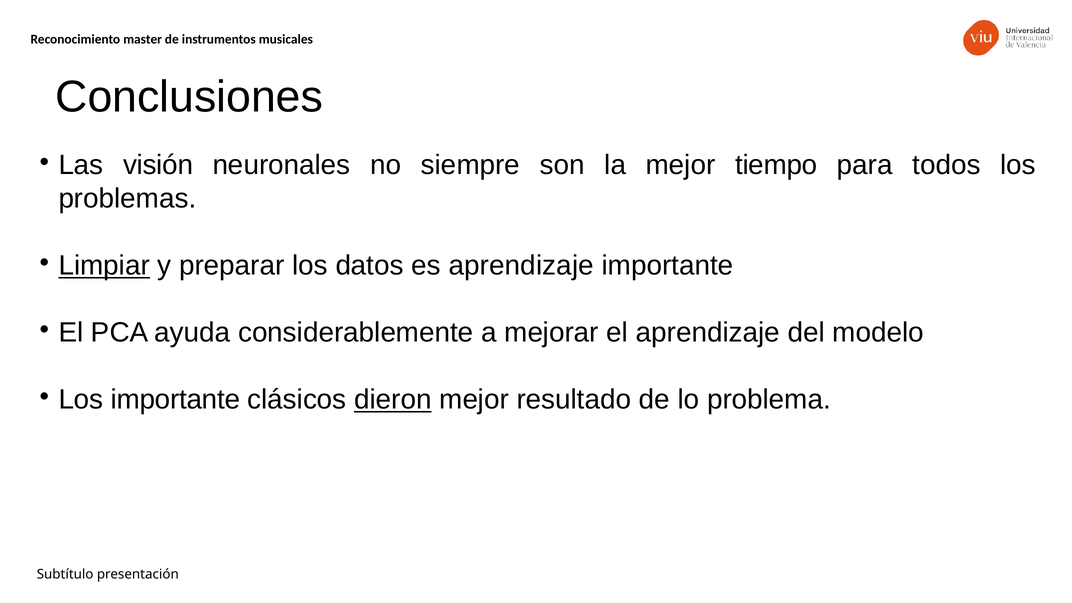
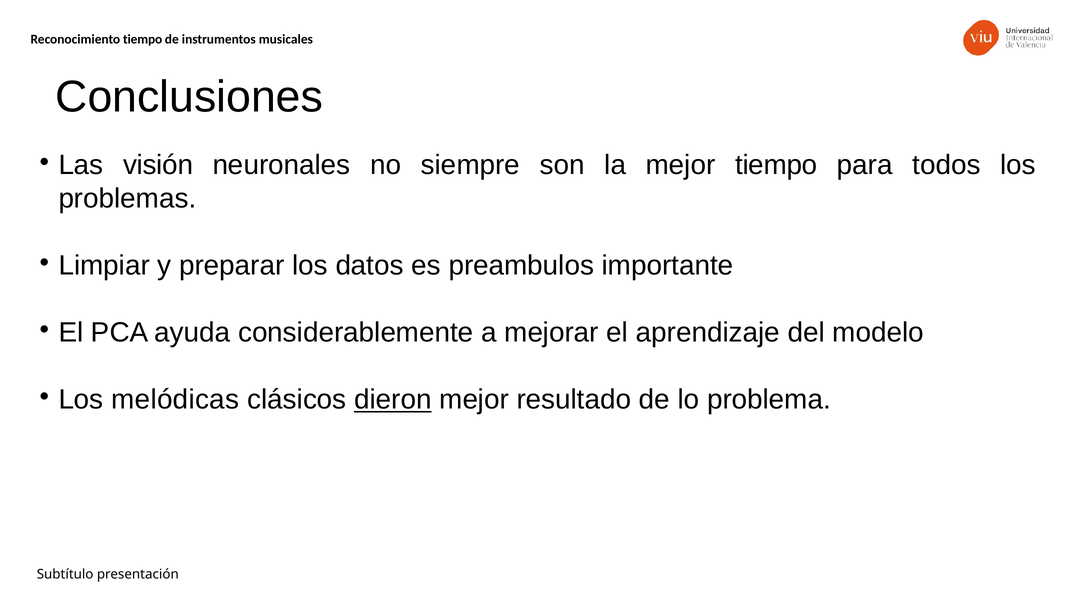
Reconocimiento master: master -> tiempo (143, 39)
Limpiar underline: present -> none (104, 266)
es aprendizaje: aprendizaje -> preambulos (521, 266)
Los importante: importante -> melódicas (175, 400)
